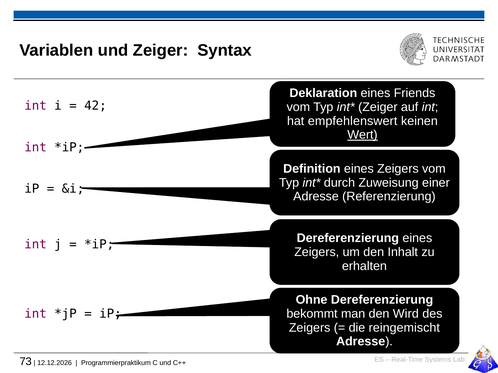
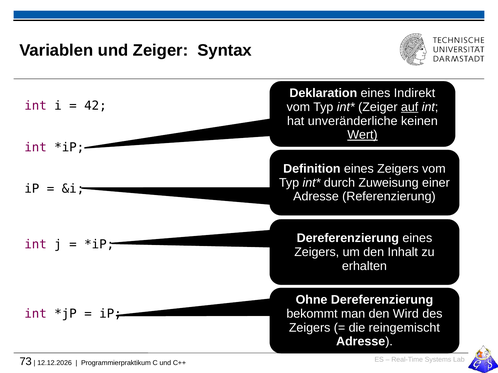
Friends: Friends -> Indirekt (415, 93)
auf underline: none -> present (410, 107)
empfehlenswert: empfehlenswert -> unveränderliche (353, 121)
